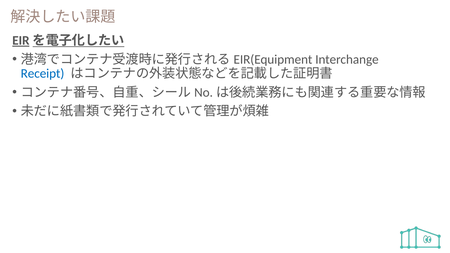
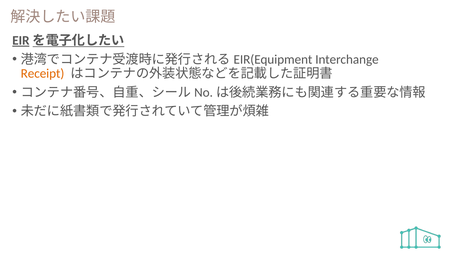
Receipt colour: blue -> orange (43, 74)
